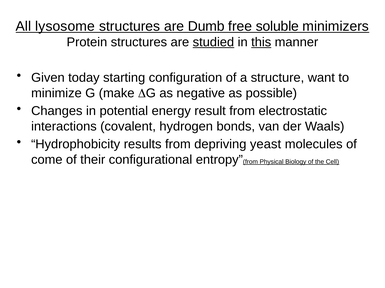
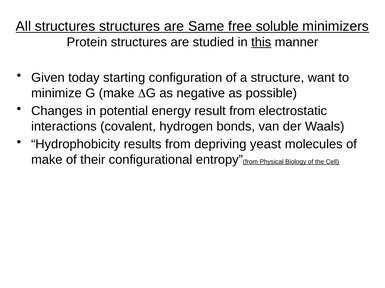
All lysosome: lysosome -> structures (65, 26)
Dumb: Dumb -> Same (206, 26)
studied underline: present -> none (213, 42)
come: come -> make (47, 160)
